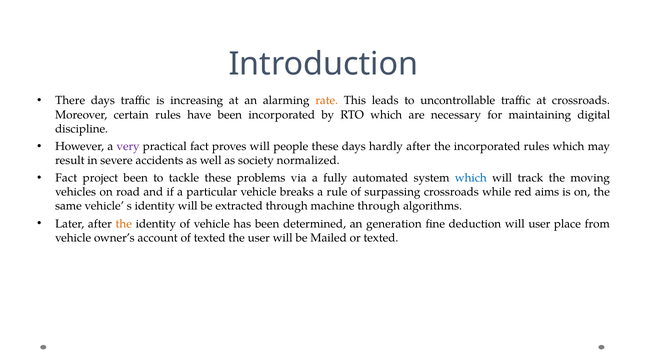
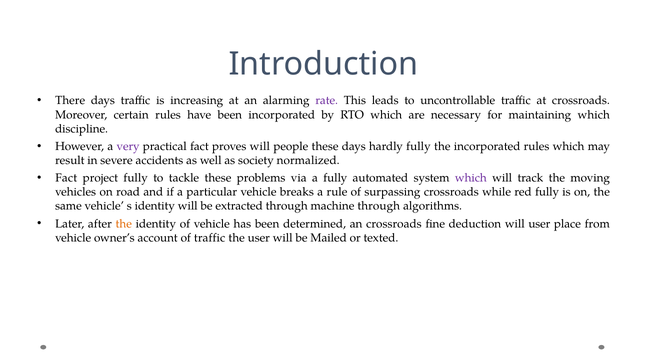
rate colour: orange -> purple (327, 101)
maintaining digital: digital -> which (594, 115)
hardly after: after -> fully (418, 146)
project been: been -> fully (136, 178)
which colour: blue -> purple (471, 178)
red aims: aims -> fully (547, 192)
an generation: generation -> crossroads (394, 224)
of texted: texted -> traffic (210, 238)
